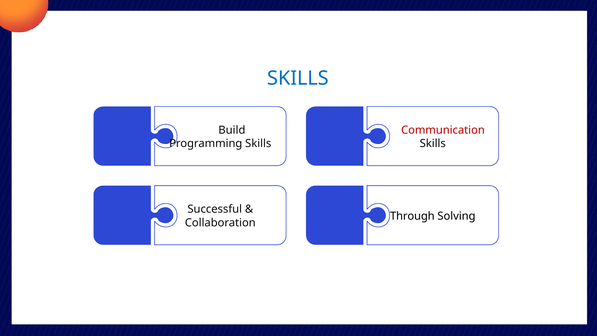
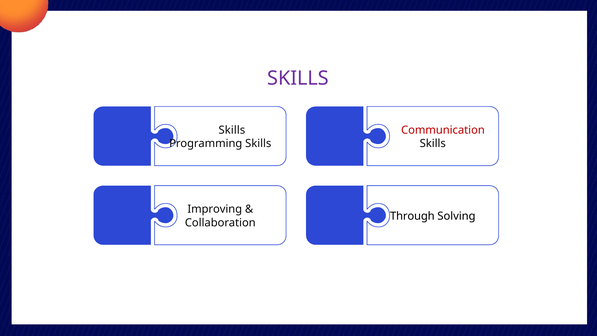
SKILLS colour: blue -> purple (298, 78)
Build: Build -> Skills (232, 130)
Successful: Successful -> Improving (215, 209)
